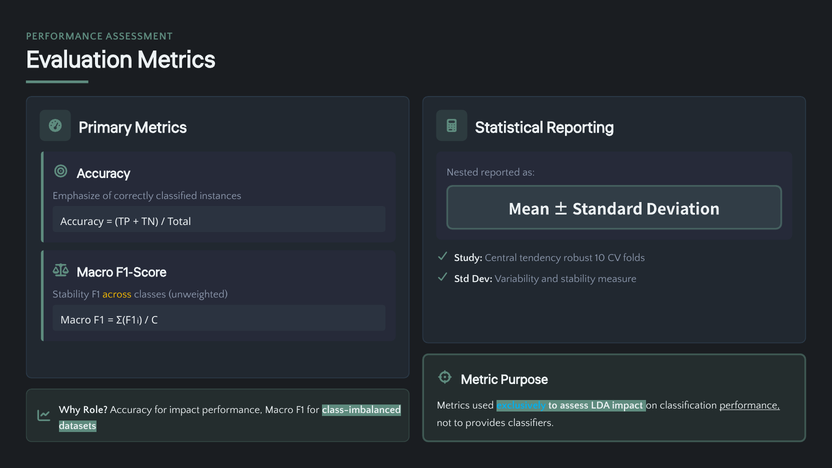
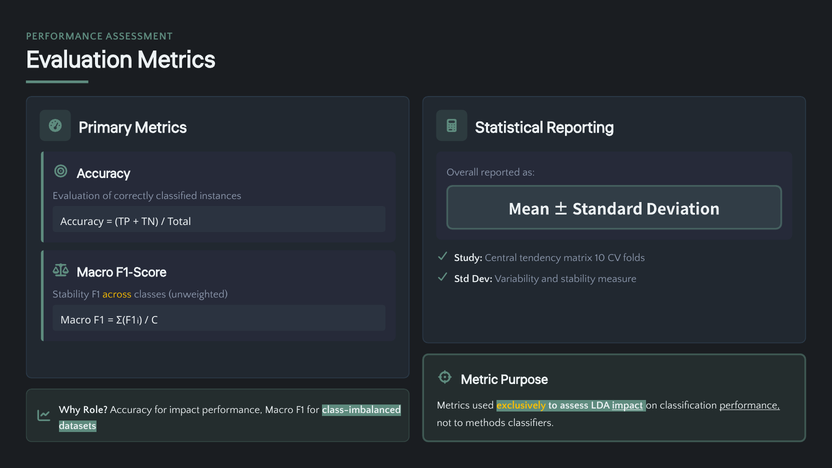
Nested: Nested -> Overall (462, 172)
Emphasize: Emphasize -> Evaluation (76, 196)
robust: robust -> matrix (578, 258)
exclusively colour: light blue -> yellow (521, 405)
impact underline: none -> present (628, 405)
provides: provides -> methods (485, 423)
